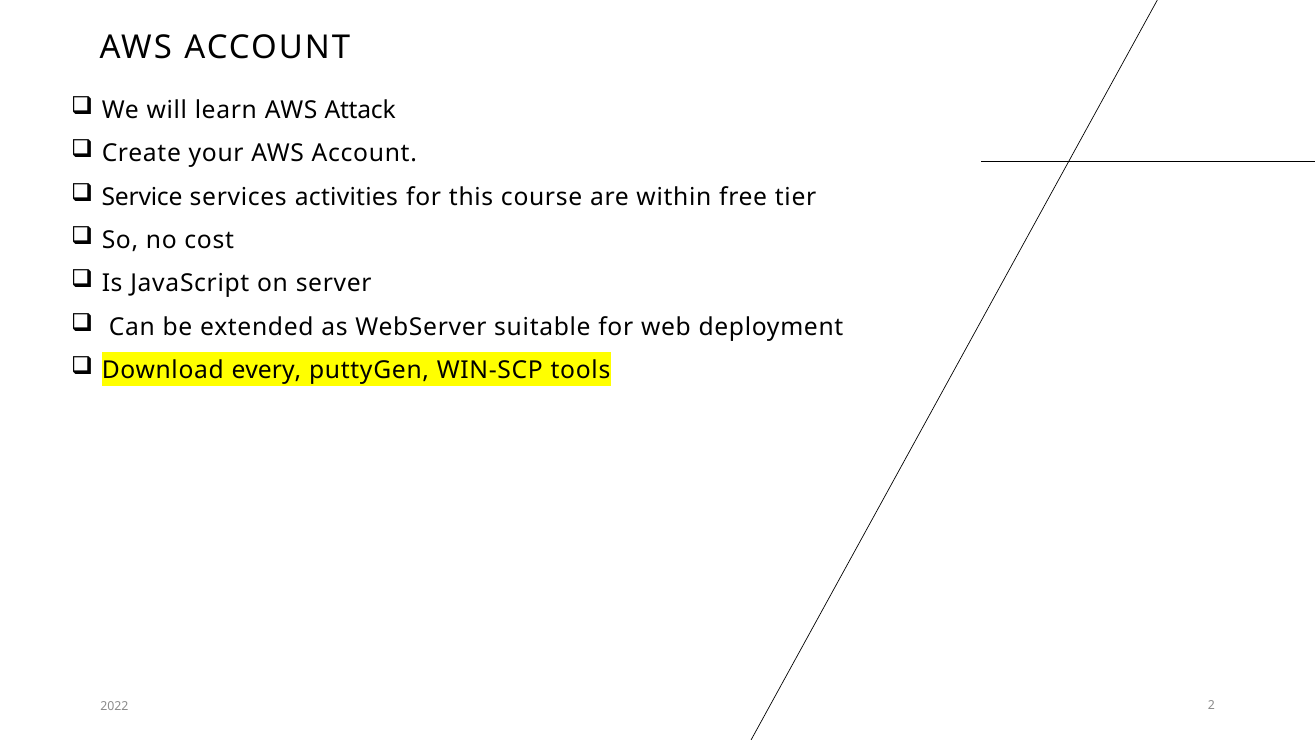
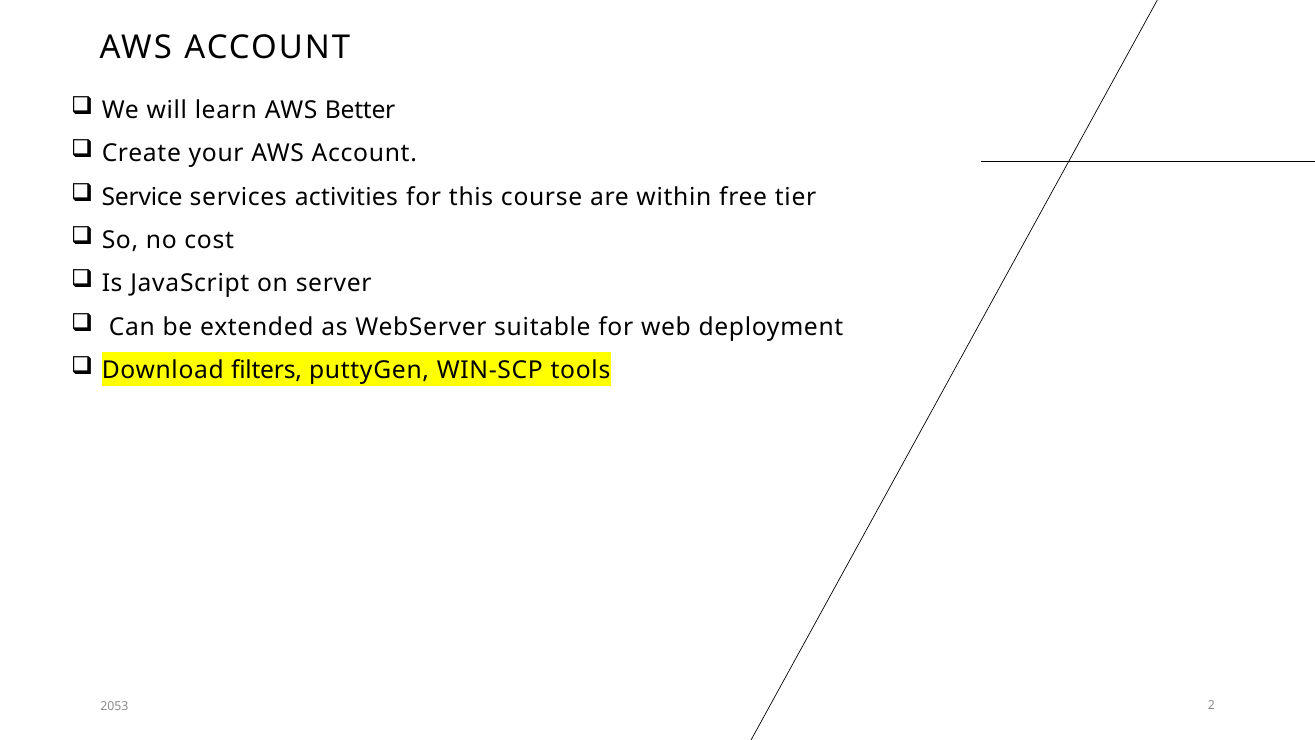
Attack: Attack -> Better (360, 110)
every: every -> filters (267, 370)
2022: 2022 -> 2053 (114, 706)
